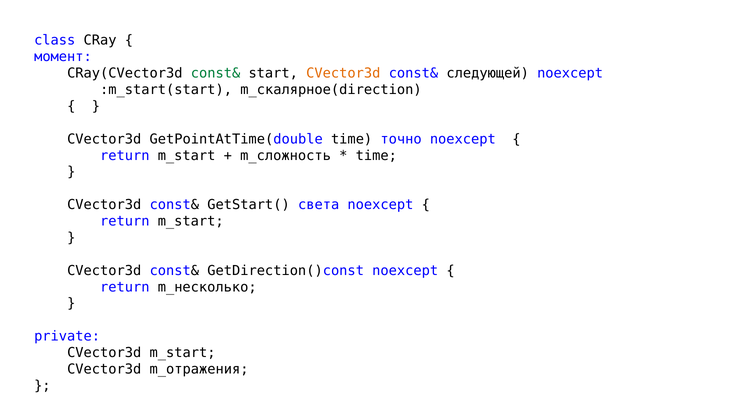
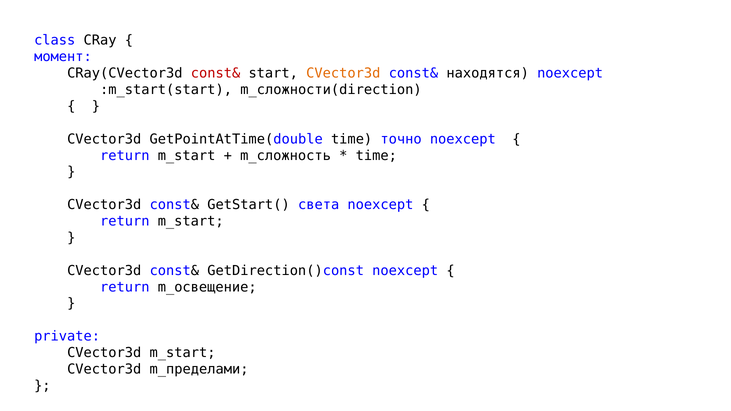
const& colour: green -> red (216, 73)
следующей: следующей -> находятся (488, 73)
m_скалярное(direction: m_скалярное(direction -> m_сложности(direction (331, 90)
m_несколько: m_несколько -> m_освещение (207, 287)
m_отражения: m_отражения -> m_пределами (199, 369)
